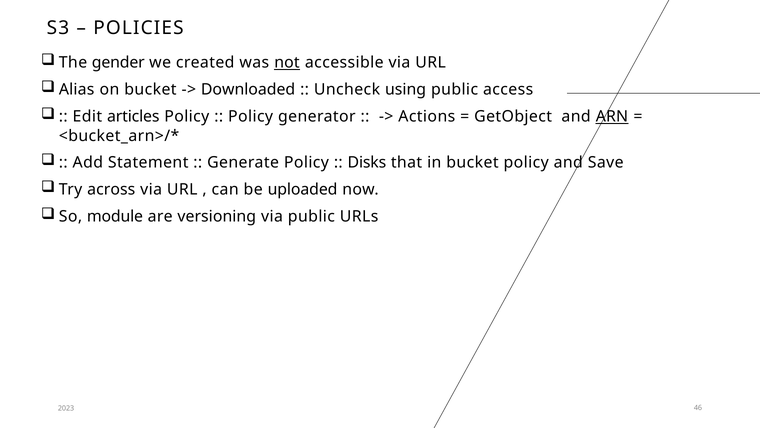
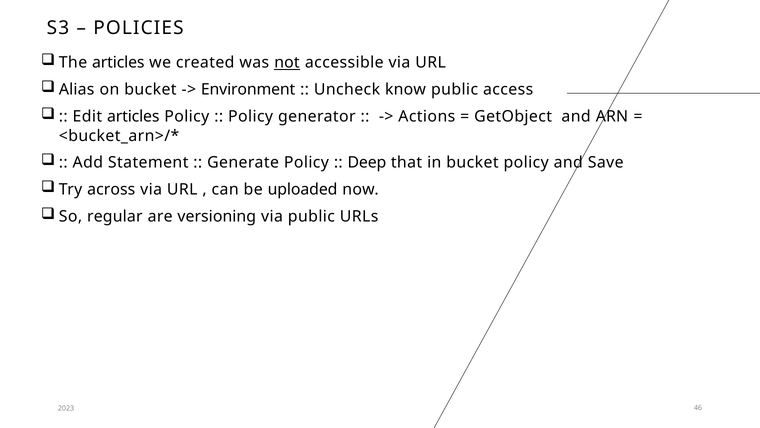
The gender: gender -> articles (118, 63)
Downloaded: Downloaded -> Environment (248, 90)
using: using -> know (405, 90)
ARN underline: present -> none (612, 117)
Disks: Disks -> Deep (367, 163)
module: module -> regular (115, 216)
